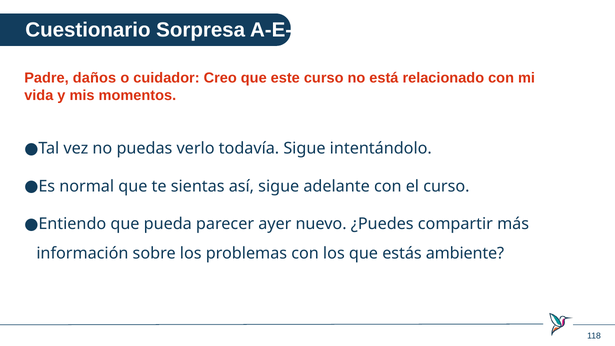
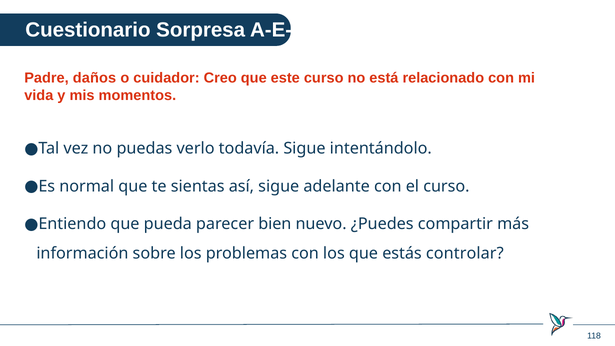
ayer: ayer -> bien (275, 224)
ambiente: ambiente -> controlar (465, 253)
